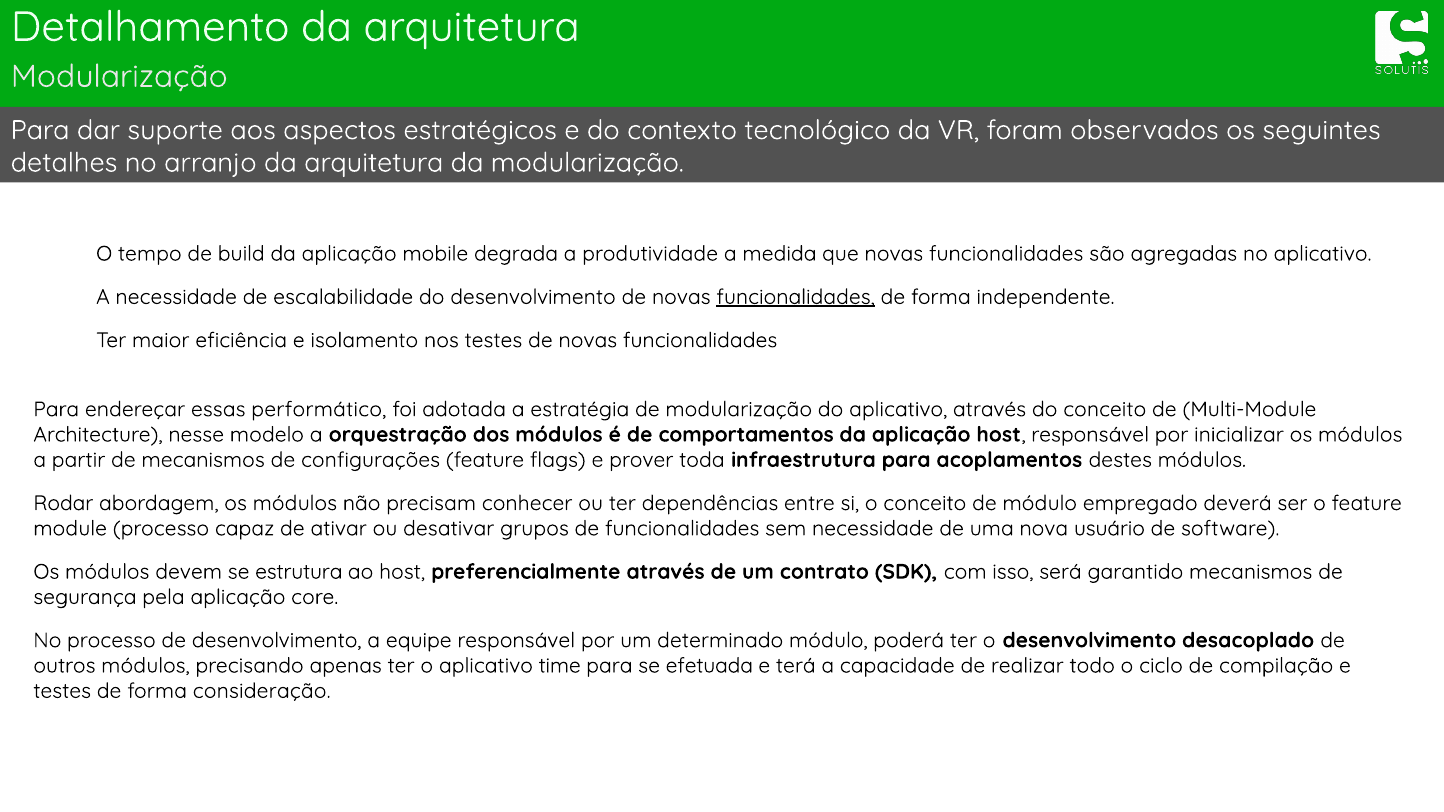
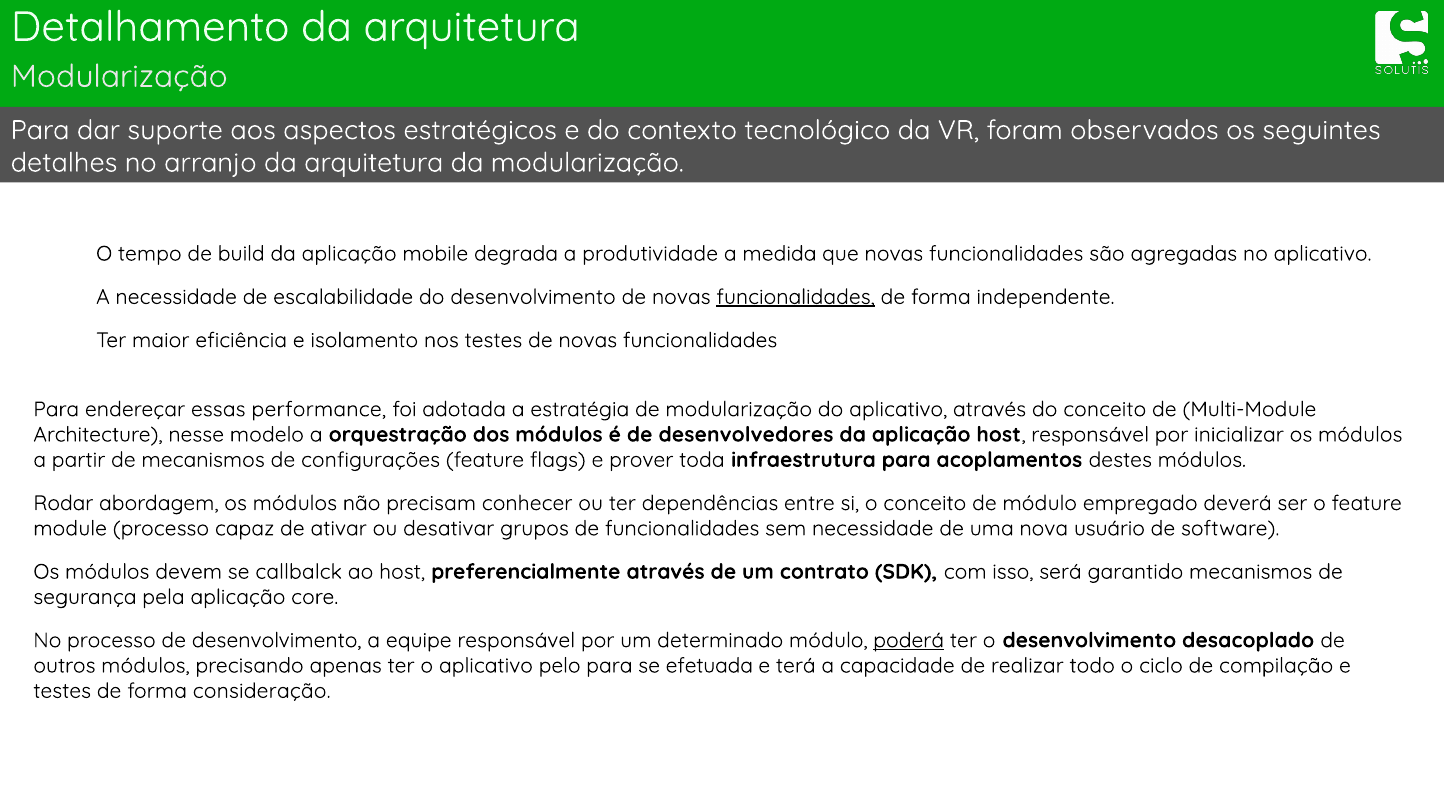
performático: performático -> performance (319, 409)
comportamentos: comportamentos -> desenvolvedores (746, 435)
estrutura: estrutura -> callbalck (299, 572)
poderá underline: none -> present (909, 641)
time: time -> pelo (560, 666)
